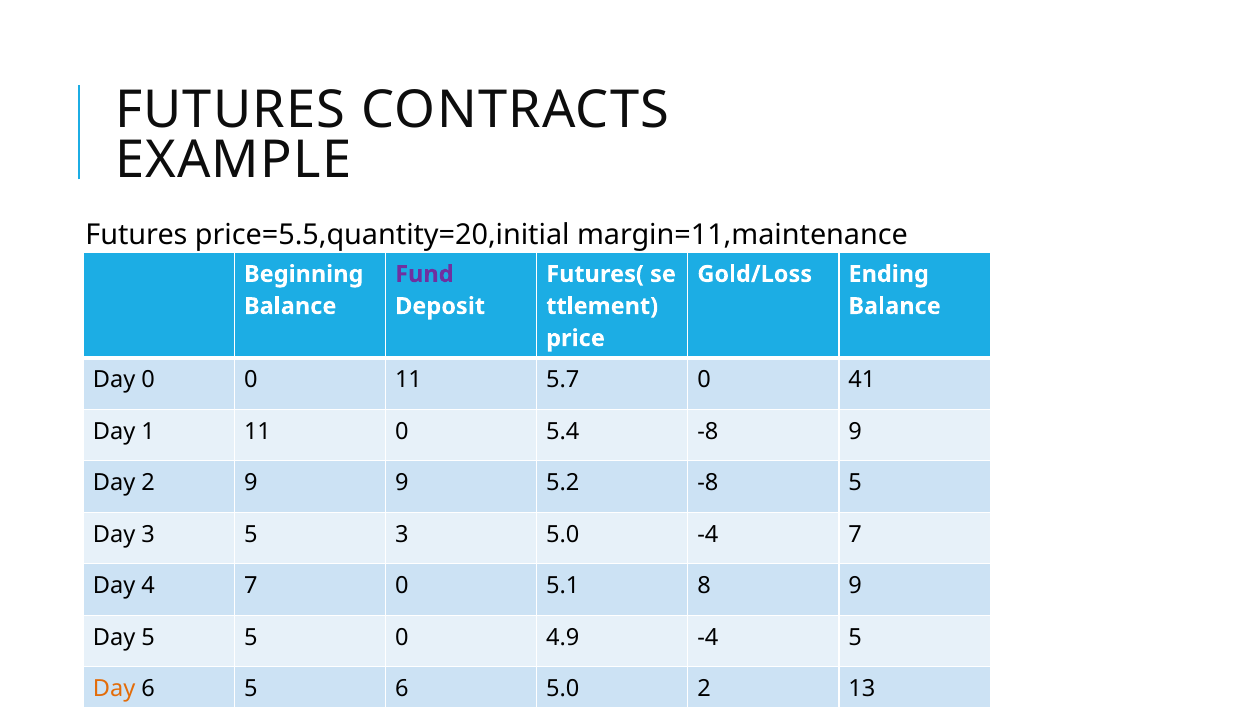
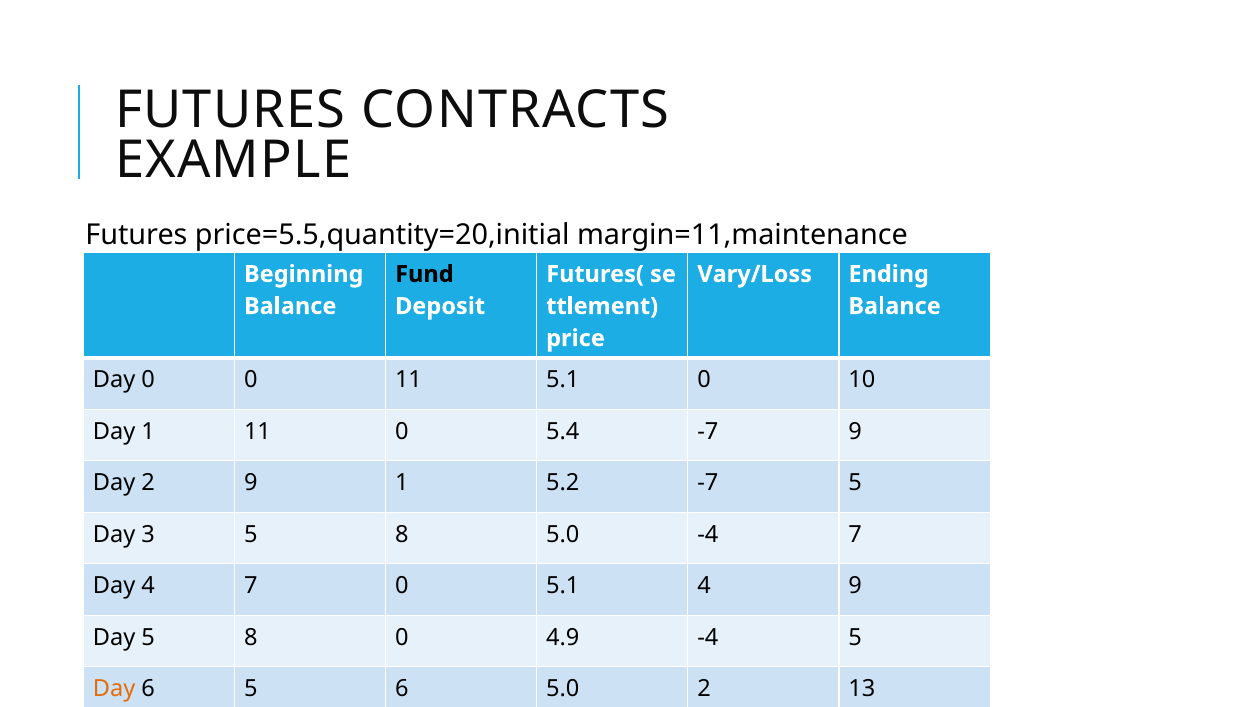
Fund colour: purple -> black (424, 274)
Gold/Loss: Gold/Loss -> Vary/Loss (755, 274)
11 5.7: 5.7 -> 5.1 (563, 380)
41: 41 -> 10 (862, 380)
5.4 -8: -8 -> -7 (708, 431)
9 9: 9 -> 1 (402, 483)
5.2 -8: -8 -> -7 (708, 483)
3 5 3: 3 -> 8 (402, 534)
5.1 8: 8 -> 4 (704, 586)
Day 5 5: 5 -> 8 (251, 637)
